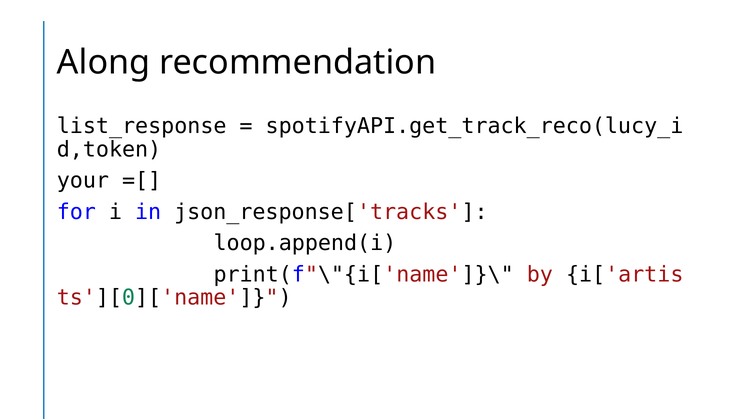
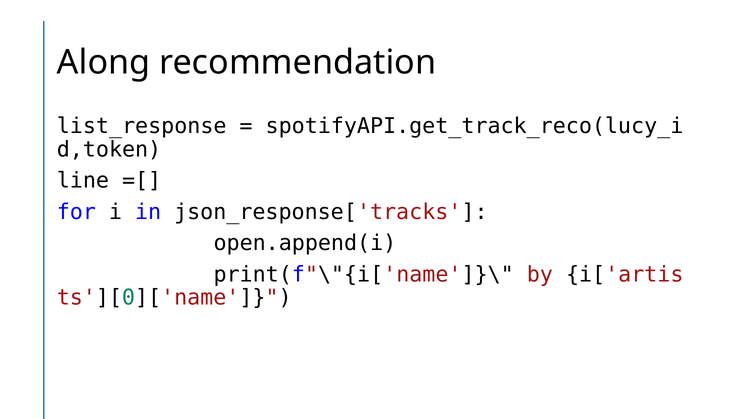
your: your -> line (83, 181)
loop.append(i: loop.append(i -> open.append(i (305, 243)
